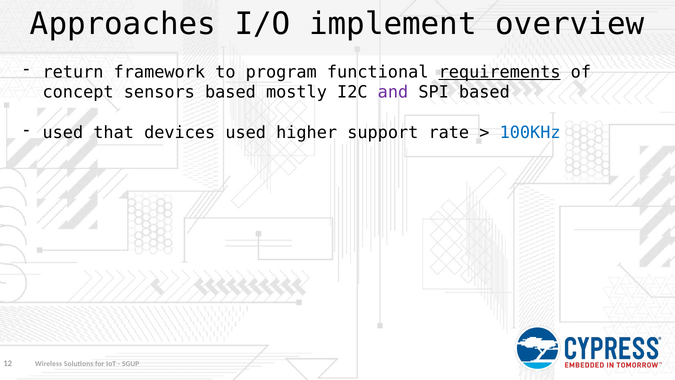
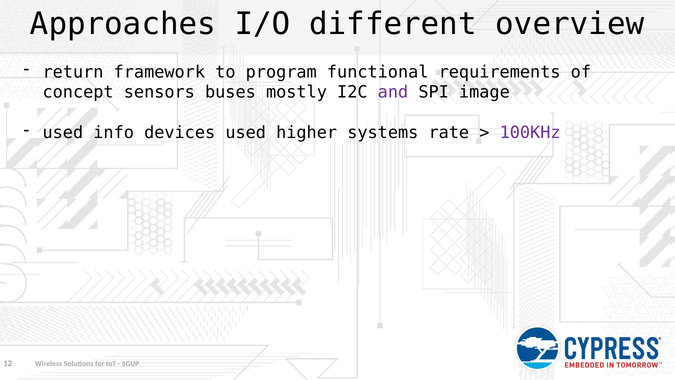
implement: implement -> different (393, 24)
requirements underline: present -> none (500, 72)
sensors based: based -> buses (230, 92)
SPI based: based -> image (484, 92)
that: that -> info (114, 133)
support: support -> systems (383, 133)
100KHz colour: blue -> purple (530, 133)
